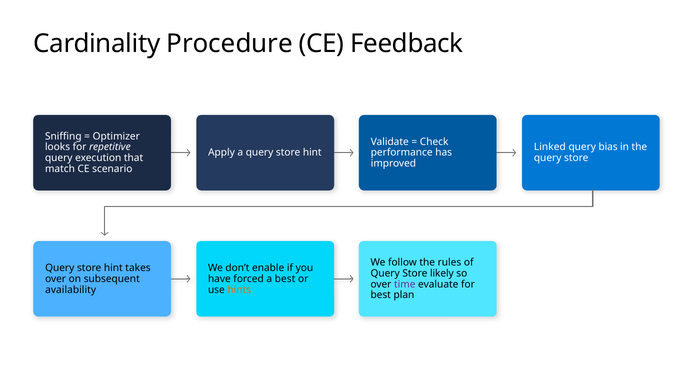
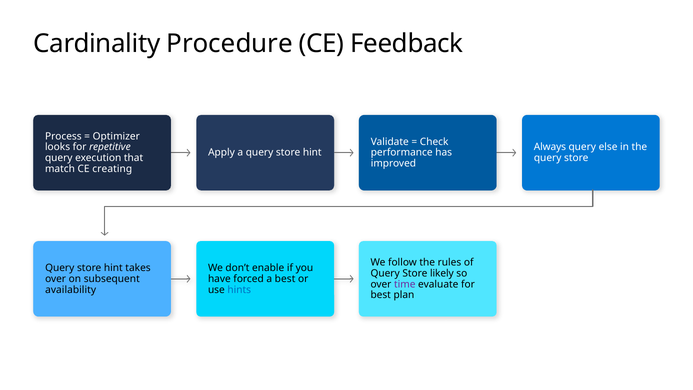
Sniffing: Sniffing -> Process (63, 136)
Linked: Linked -> Always (550, 147)
bias: bias -> else (608, 147)
scenario: scenario -> creating (112, 169)
hints colour: orange -> blue (239, 290)
